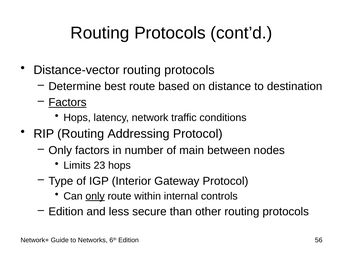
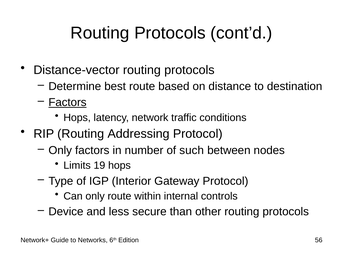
main: main -> such (192, 151)
23: 23 -> 19 (99, 166)
only underline: present -> none (95, 196)
Edition: Edition -> Device (66, 212)
